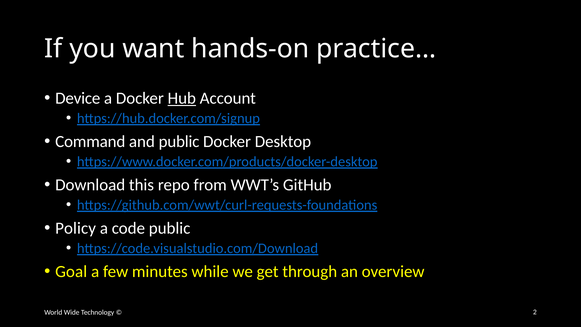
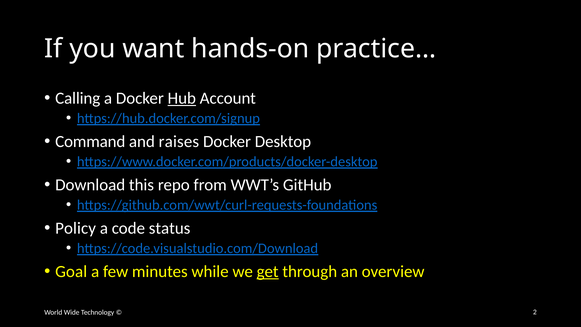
Device: Device -> Calling (78, 98)
and public: public -> raises (179, 141)
code public: public -> status (170, 228)
get underline: none -> present (268, 271)
